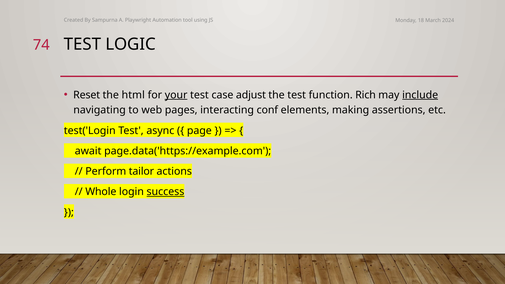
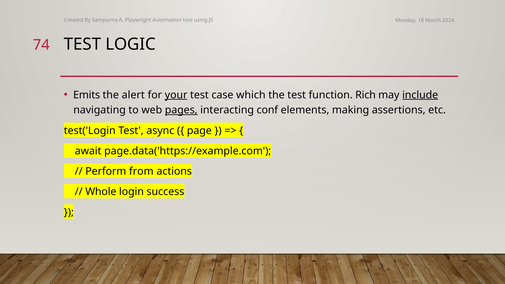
Reset: Reset -> Emits (87, 95)
html: html -> alert (133, 95)
adjust: adjust -> which (251, 95)
pages underline: none -> present (181, 110)
tailor: tailor -> from (141, 171)
success underline: present -> none (165, 192)
